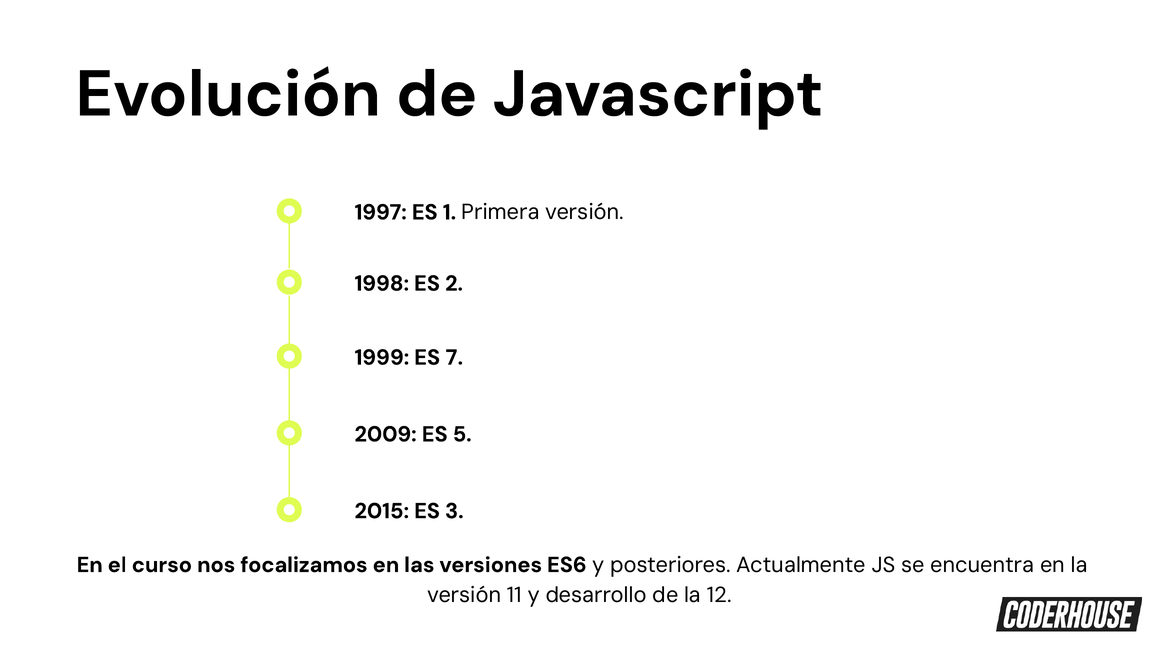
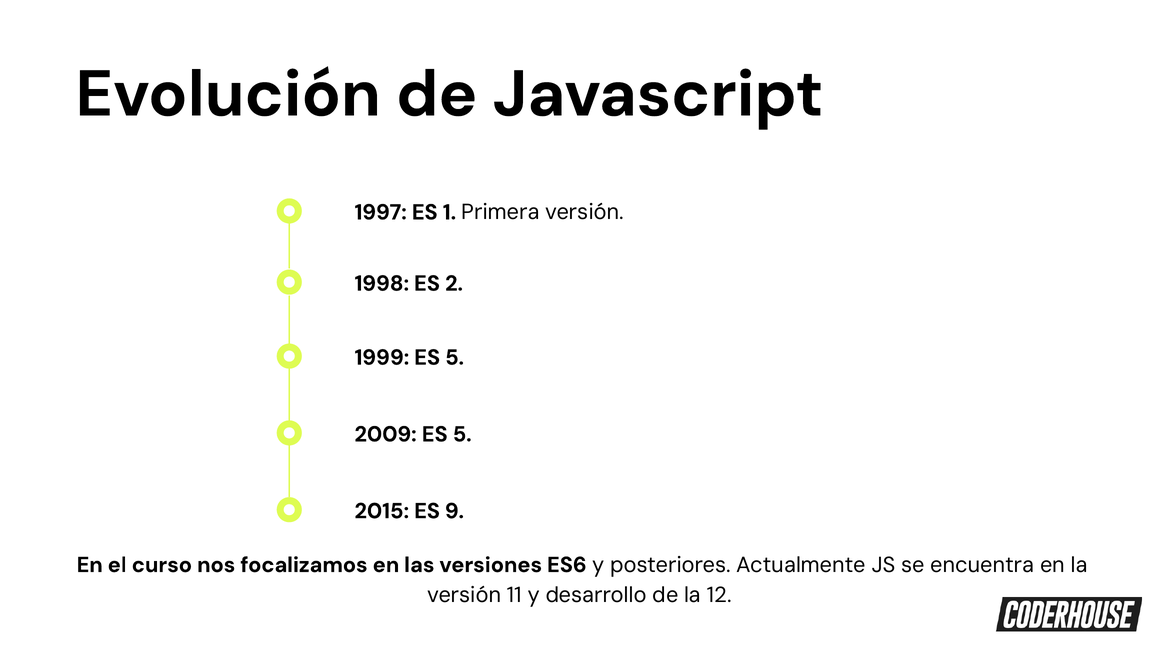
1999 ES 7: 7 -> 5 (455, 358)
3: 3 -> 9 (454, 511)
